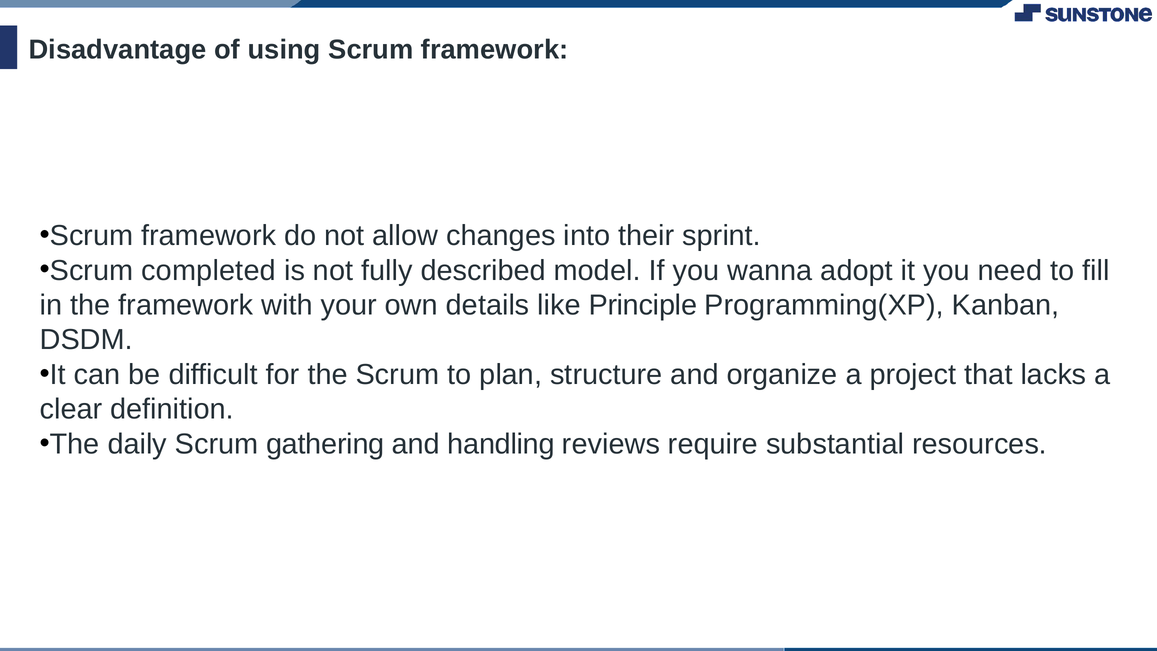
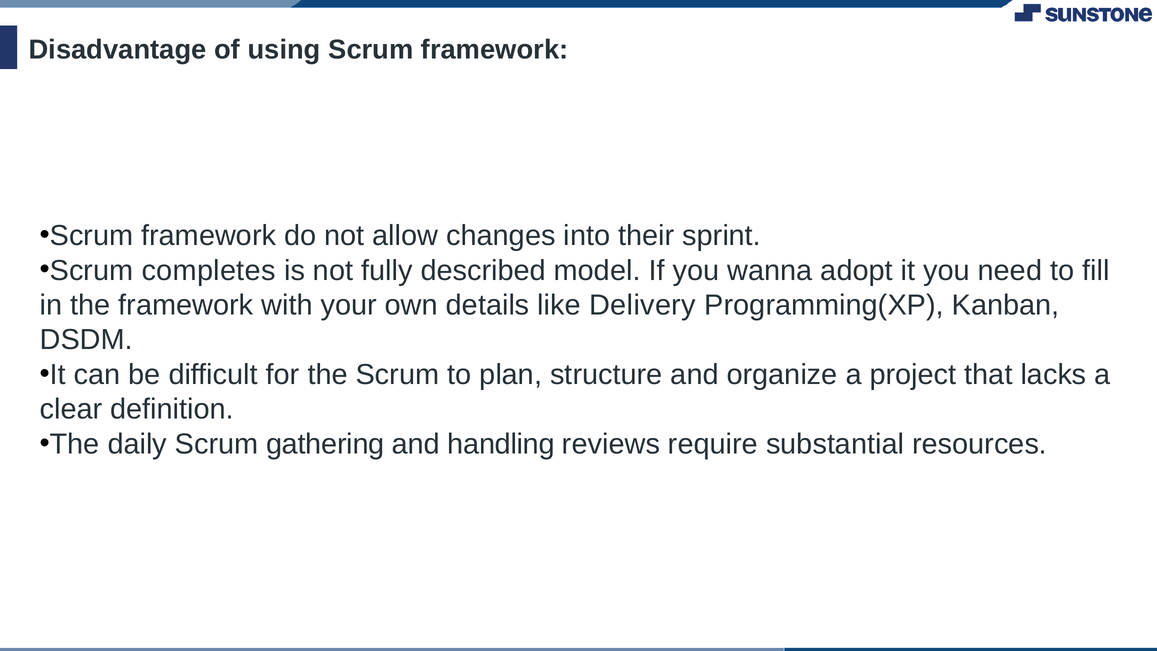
completed: completed -> completes (209, 270)
Principle: Principle -> Delivery (643, 305)
